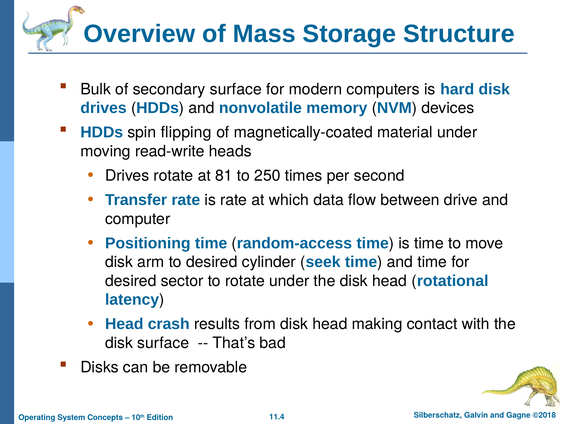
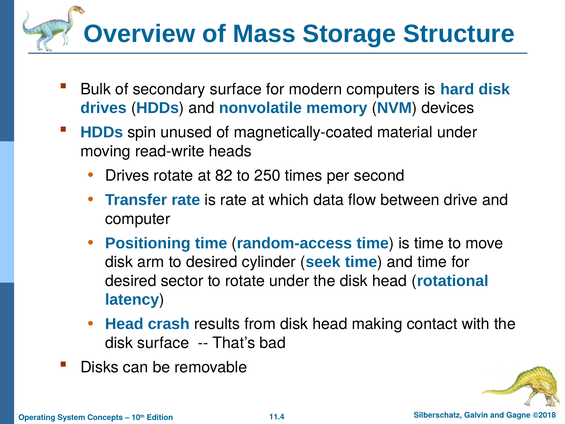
flipping: flipping -> unused (186, 132)
81: 81 -> 82 (224, 176)
